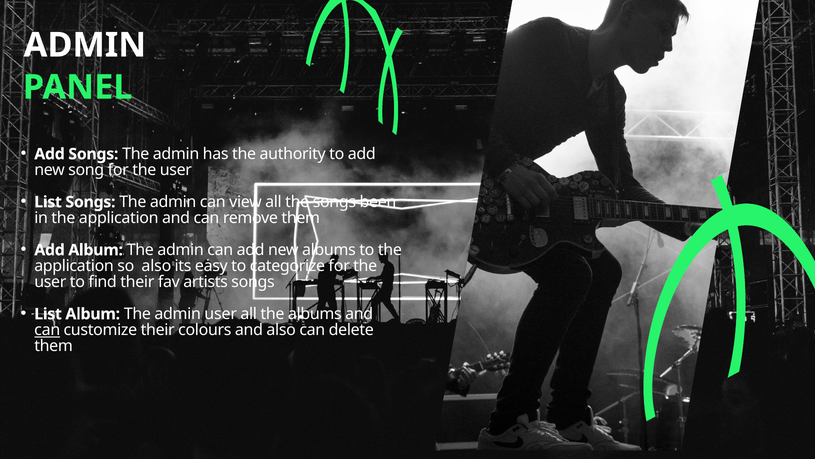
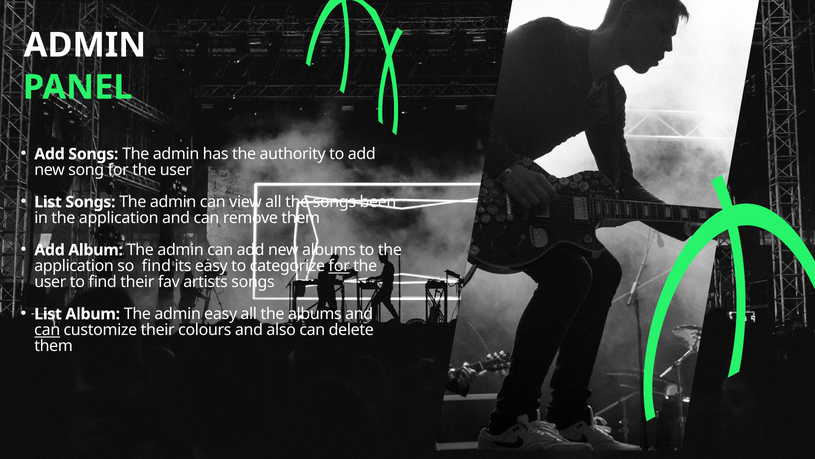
so also: also -> find (156, 266)
for underline: none -> present (339, 266)
admin user: user -> easy (221, 314)
